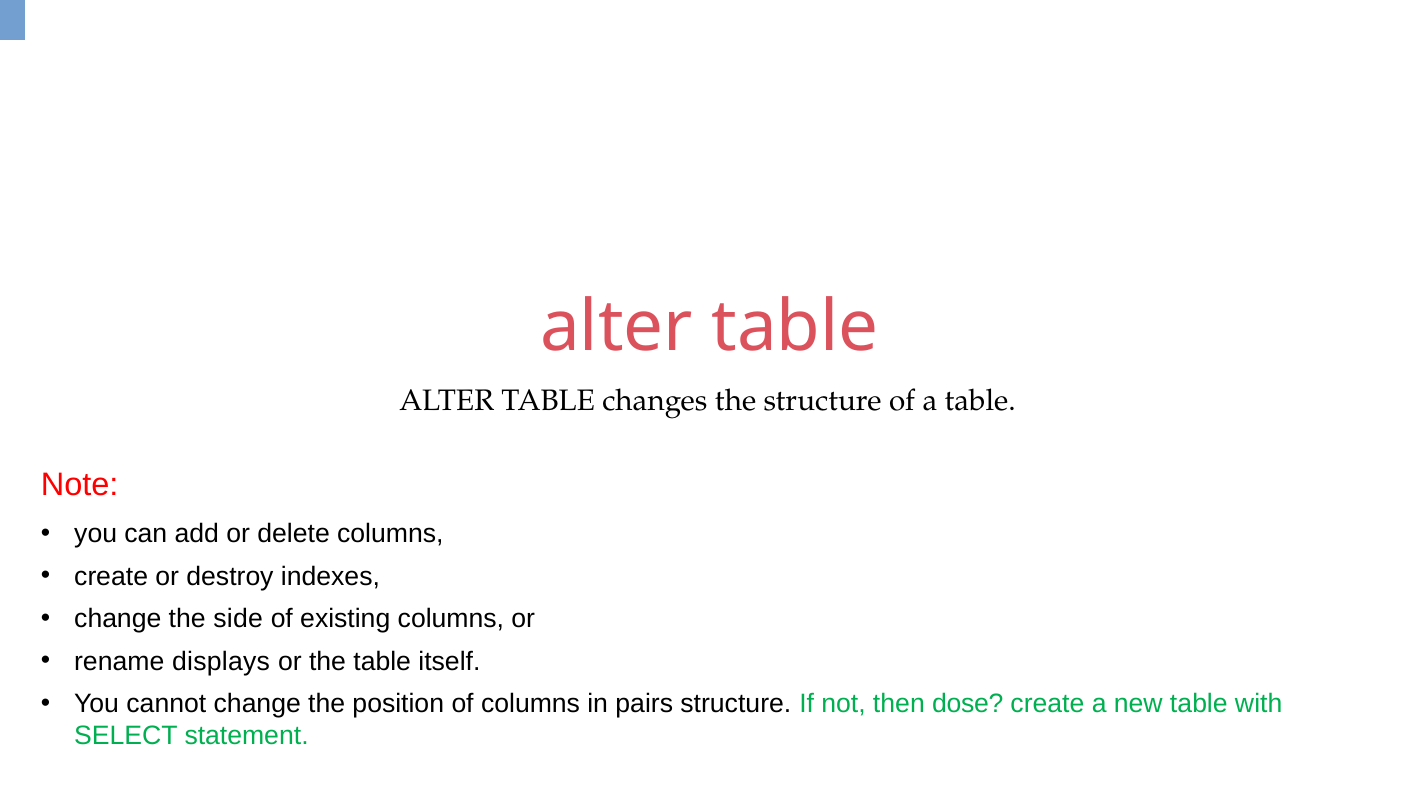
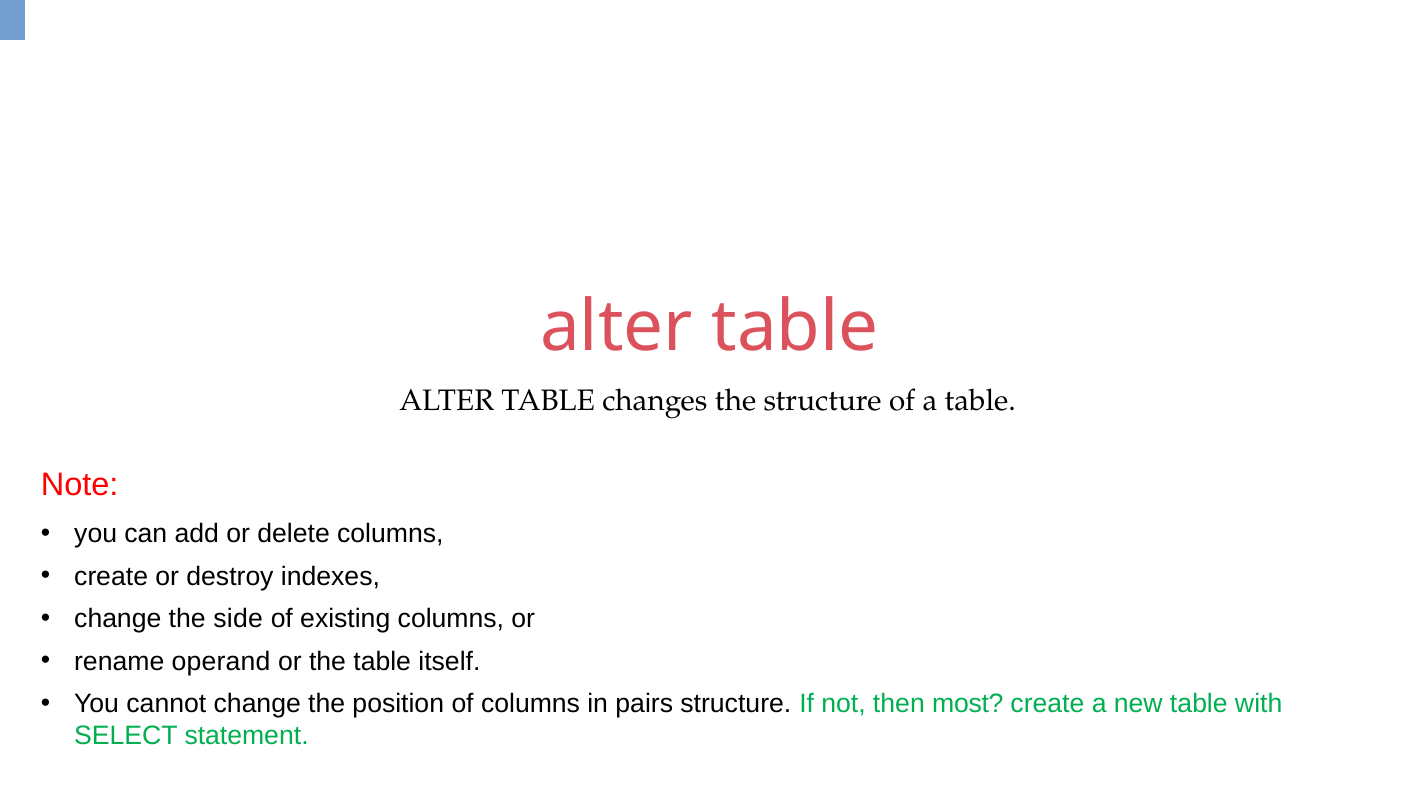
displays: displays -> operand (221, 662)
dose: dose -> most (968, 704)
